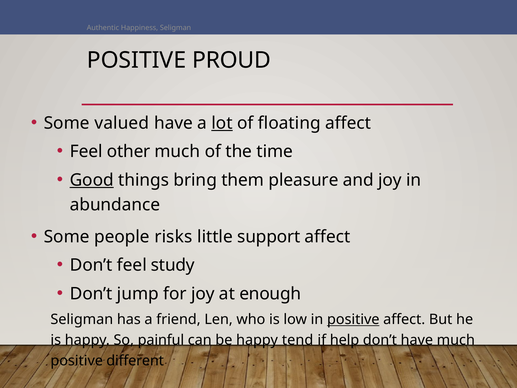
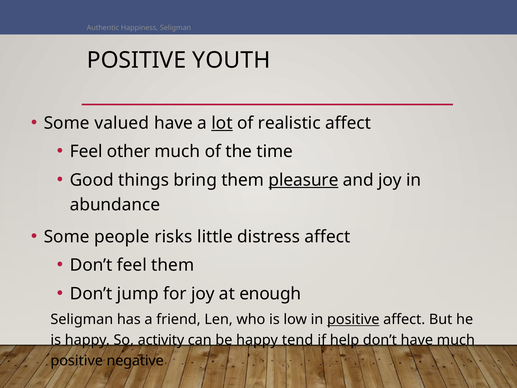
PROUD: PROUD -> YOUTH (231, 60)
floating: floating -> realistic (289, 123)
Good underline: present -> none (92, 180)
pleasure underline: none -> present (303, 180)
support: support -> distress (269, 237)
feel study: study -> them (173, 265)
painful: painful -> activity (161, 340)
different: different -> negative (135, 361)
